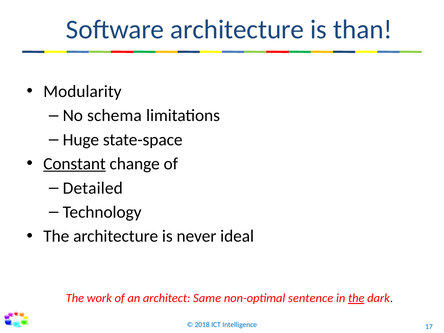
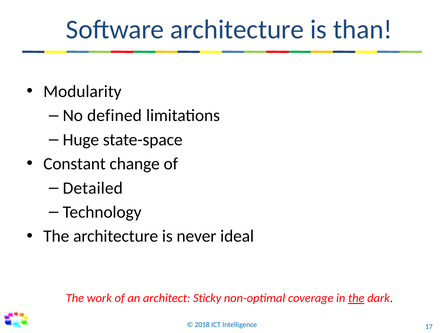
schema: schema -> defined (114, 116)
Constant underline: present -> none (75, 164)
Same: Same -> Sticky (207, 298)
sentence: sentence -> coverage (311, 298)
